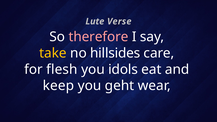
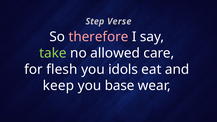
Lute: Lute -> Step (95, 21)
take colour: yellow -> light green (53, 53)
hillsides: hillsides -> allowed (115, 53)
geht: geht -> base (120, 86)
